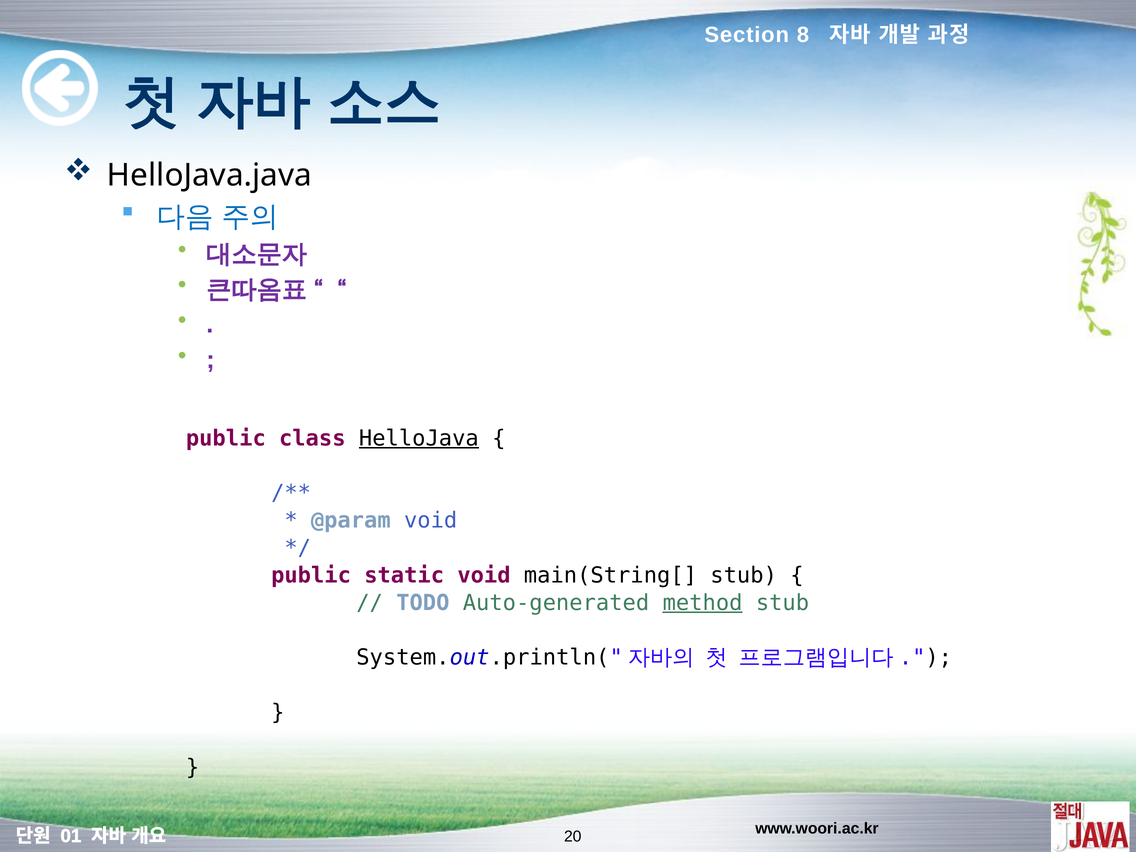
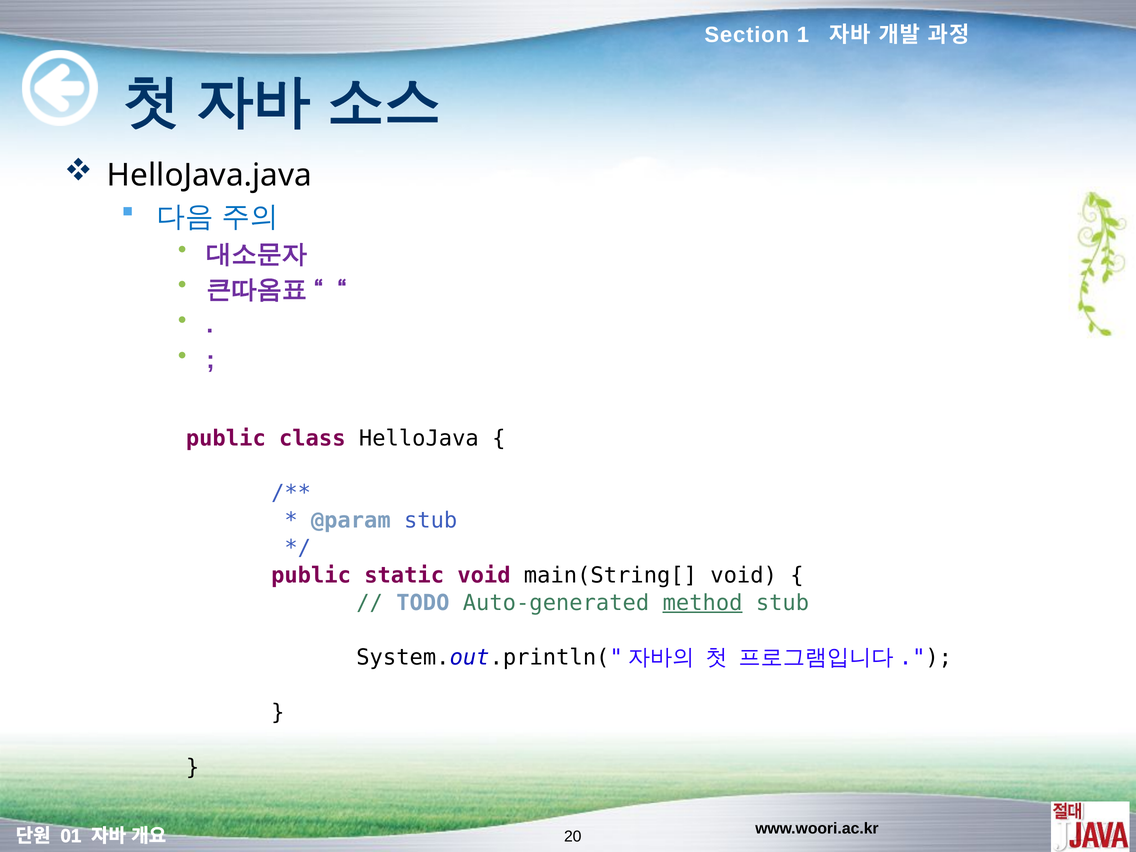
8: 8 -> 1 (803, 35)
HelloJava underline: present -> none (419, 438)
@param void: void -> stub (431, 521)
main(String[ stub: stub -> void (744, 575)
